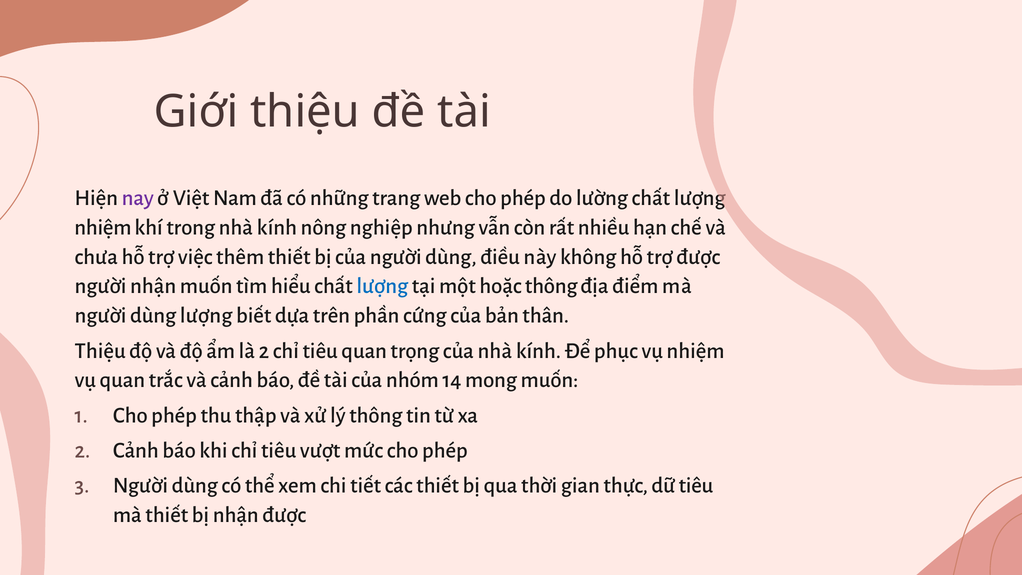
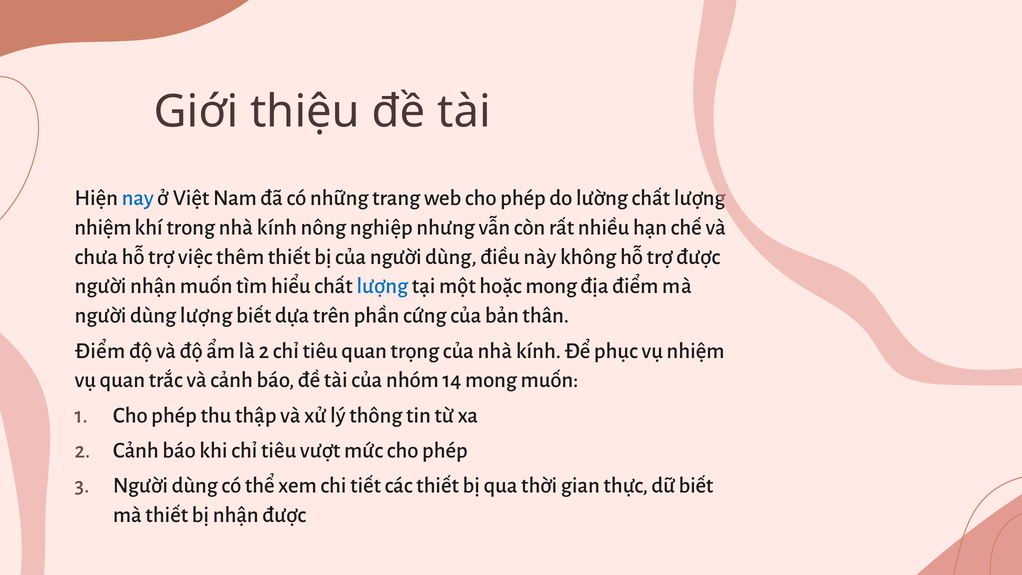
nay colour: purple -> blue (138, 198)
hoặc thông: thông -> mong (551, 286)
Thiệu: Thiệu -> Điểm (100, 350)
dữ tiêu: tiêu -> biết (696, 485)
